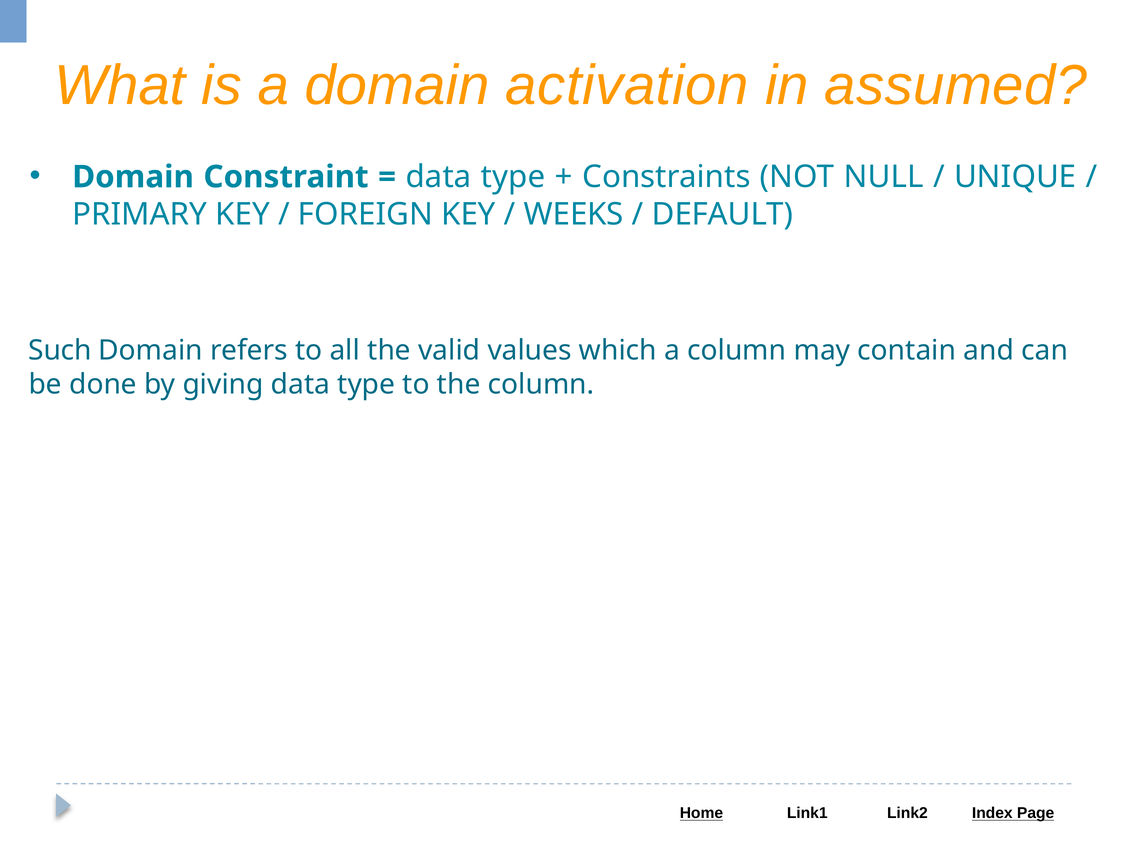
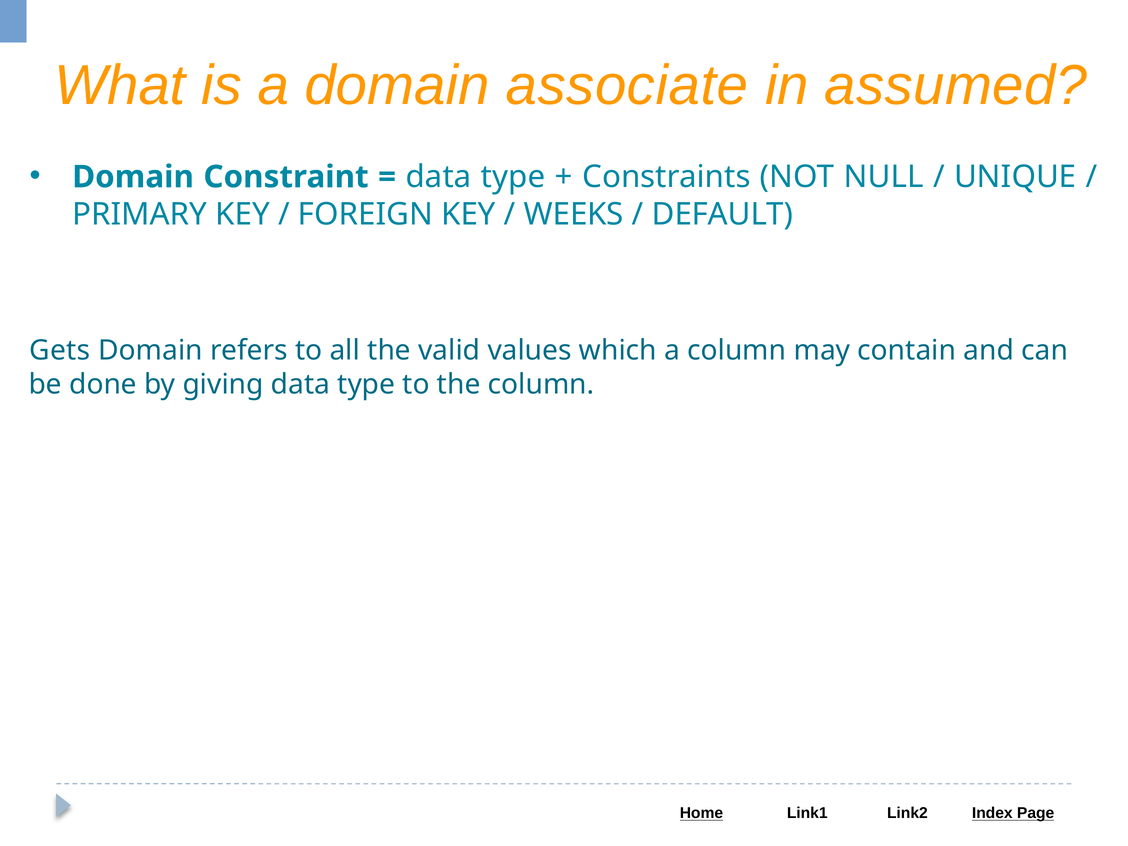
activation: activation -> associate (627, 86)
Such: Such -> Gets (60, 350)
